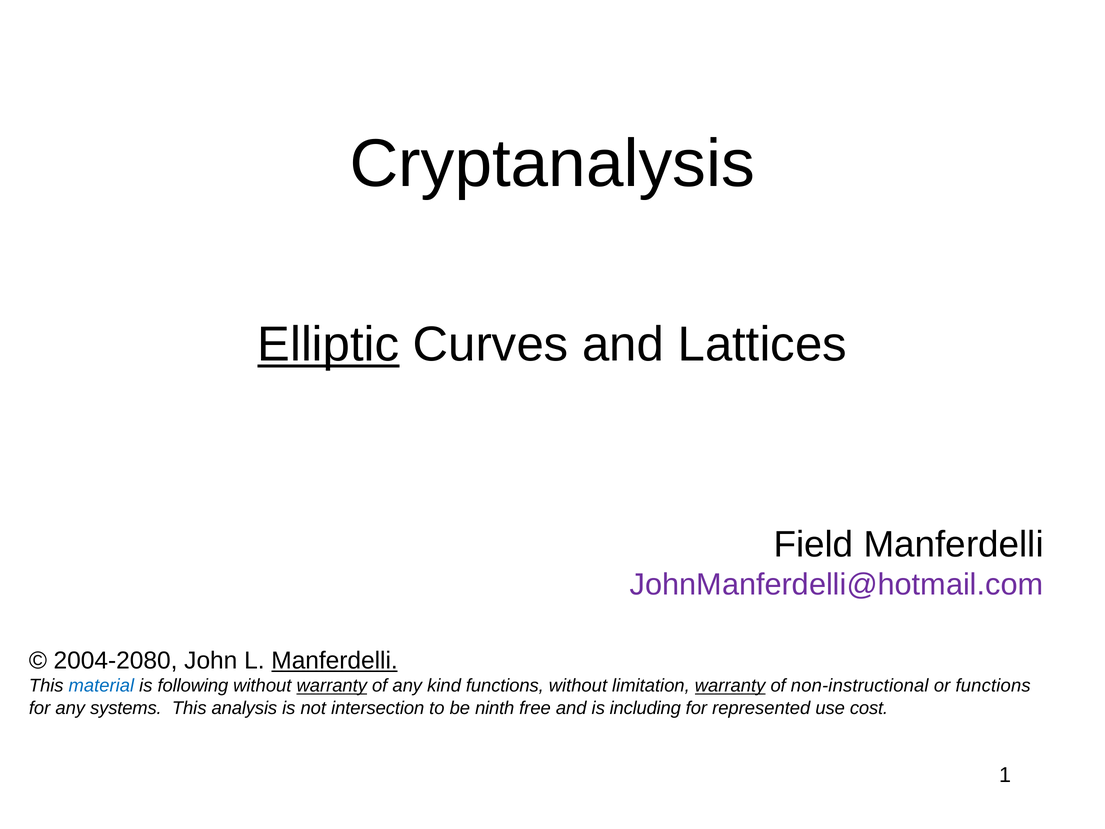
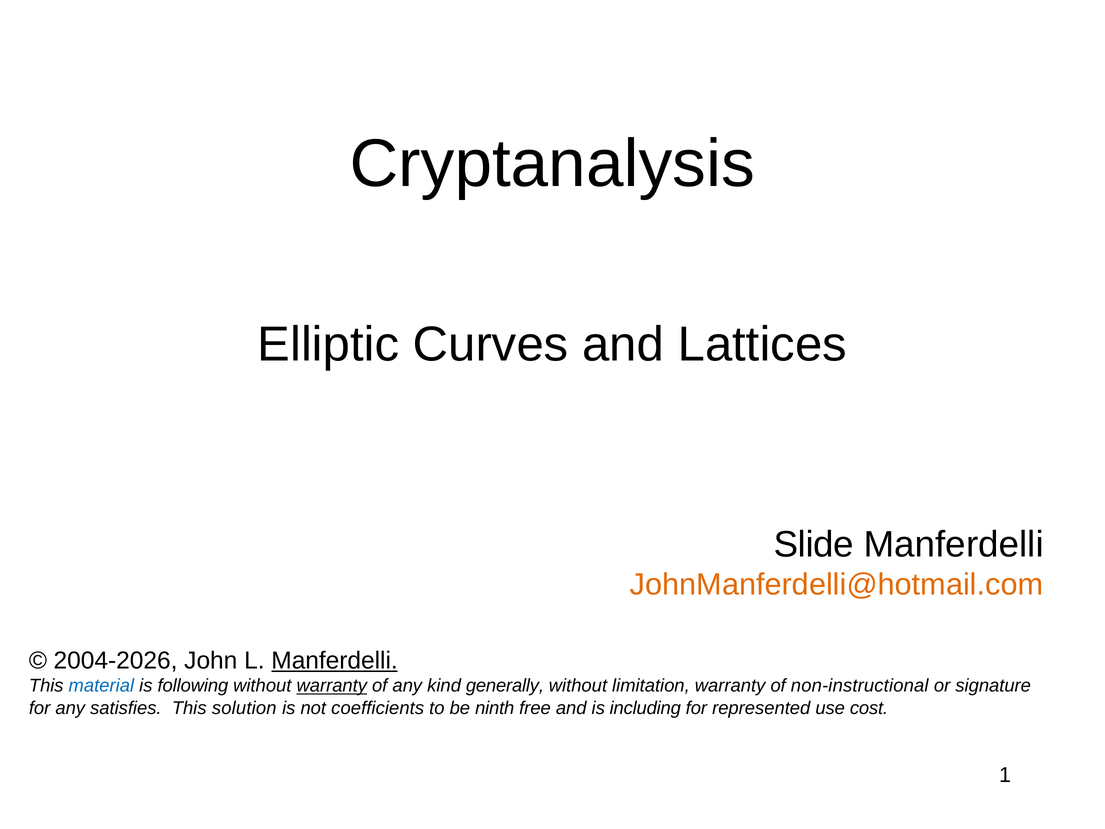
Elliptic underline: present -> none (328, 345)
Field: Field -> Slide (814, 545)
JohnManferdelli@hotmail.com colour: purple -> orange (837, 585)
2004-2080: 2004-2080 -> 2004-2026 (116, 660)
kind functions: functions -> generally (505, 686)
warranty underline: present -> none (730, 686)
or functions: functions -> signature (993, 686)
systems: systems -> satisfies (126, 708)
analysis: analysis -> solution (244, 708)
intersection: intersection -> coefficients (378, 708)
